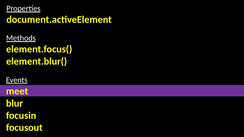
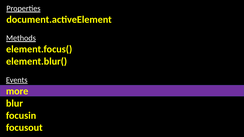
meet: meet -> more (17, 91)
